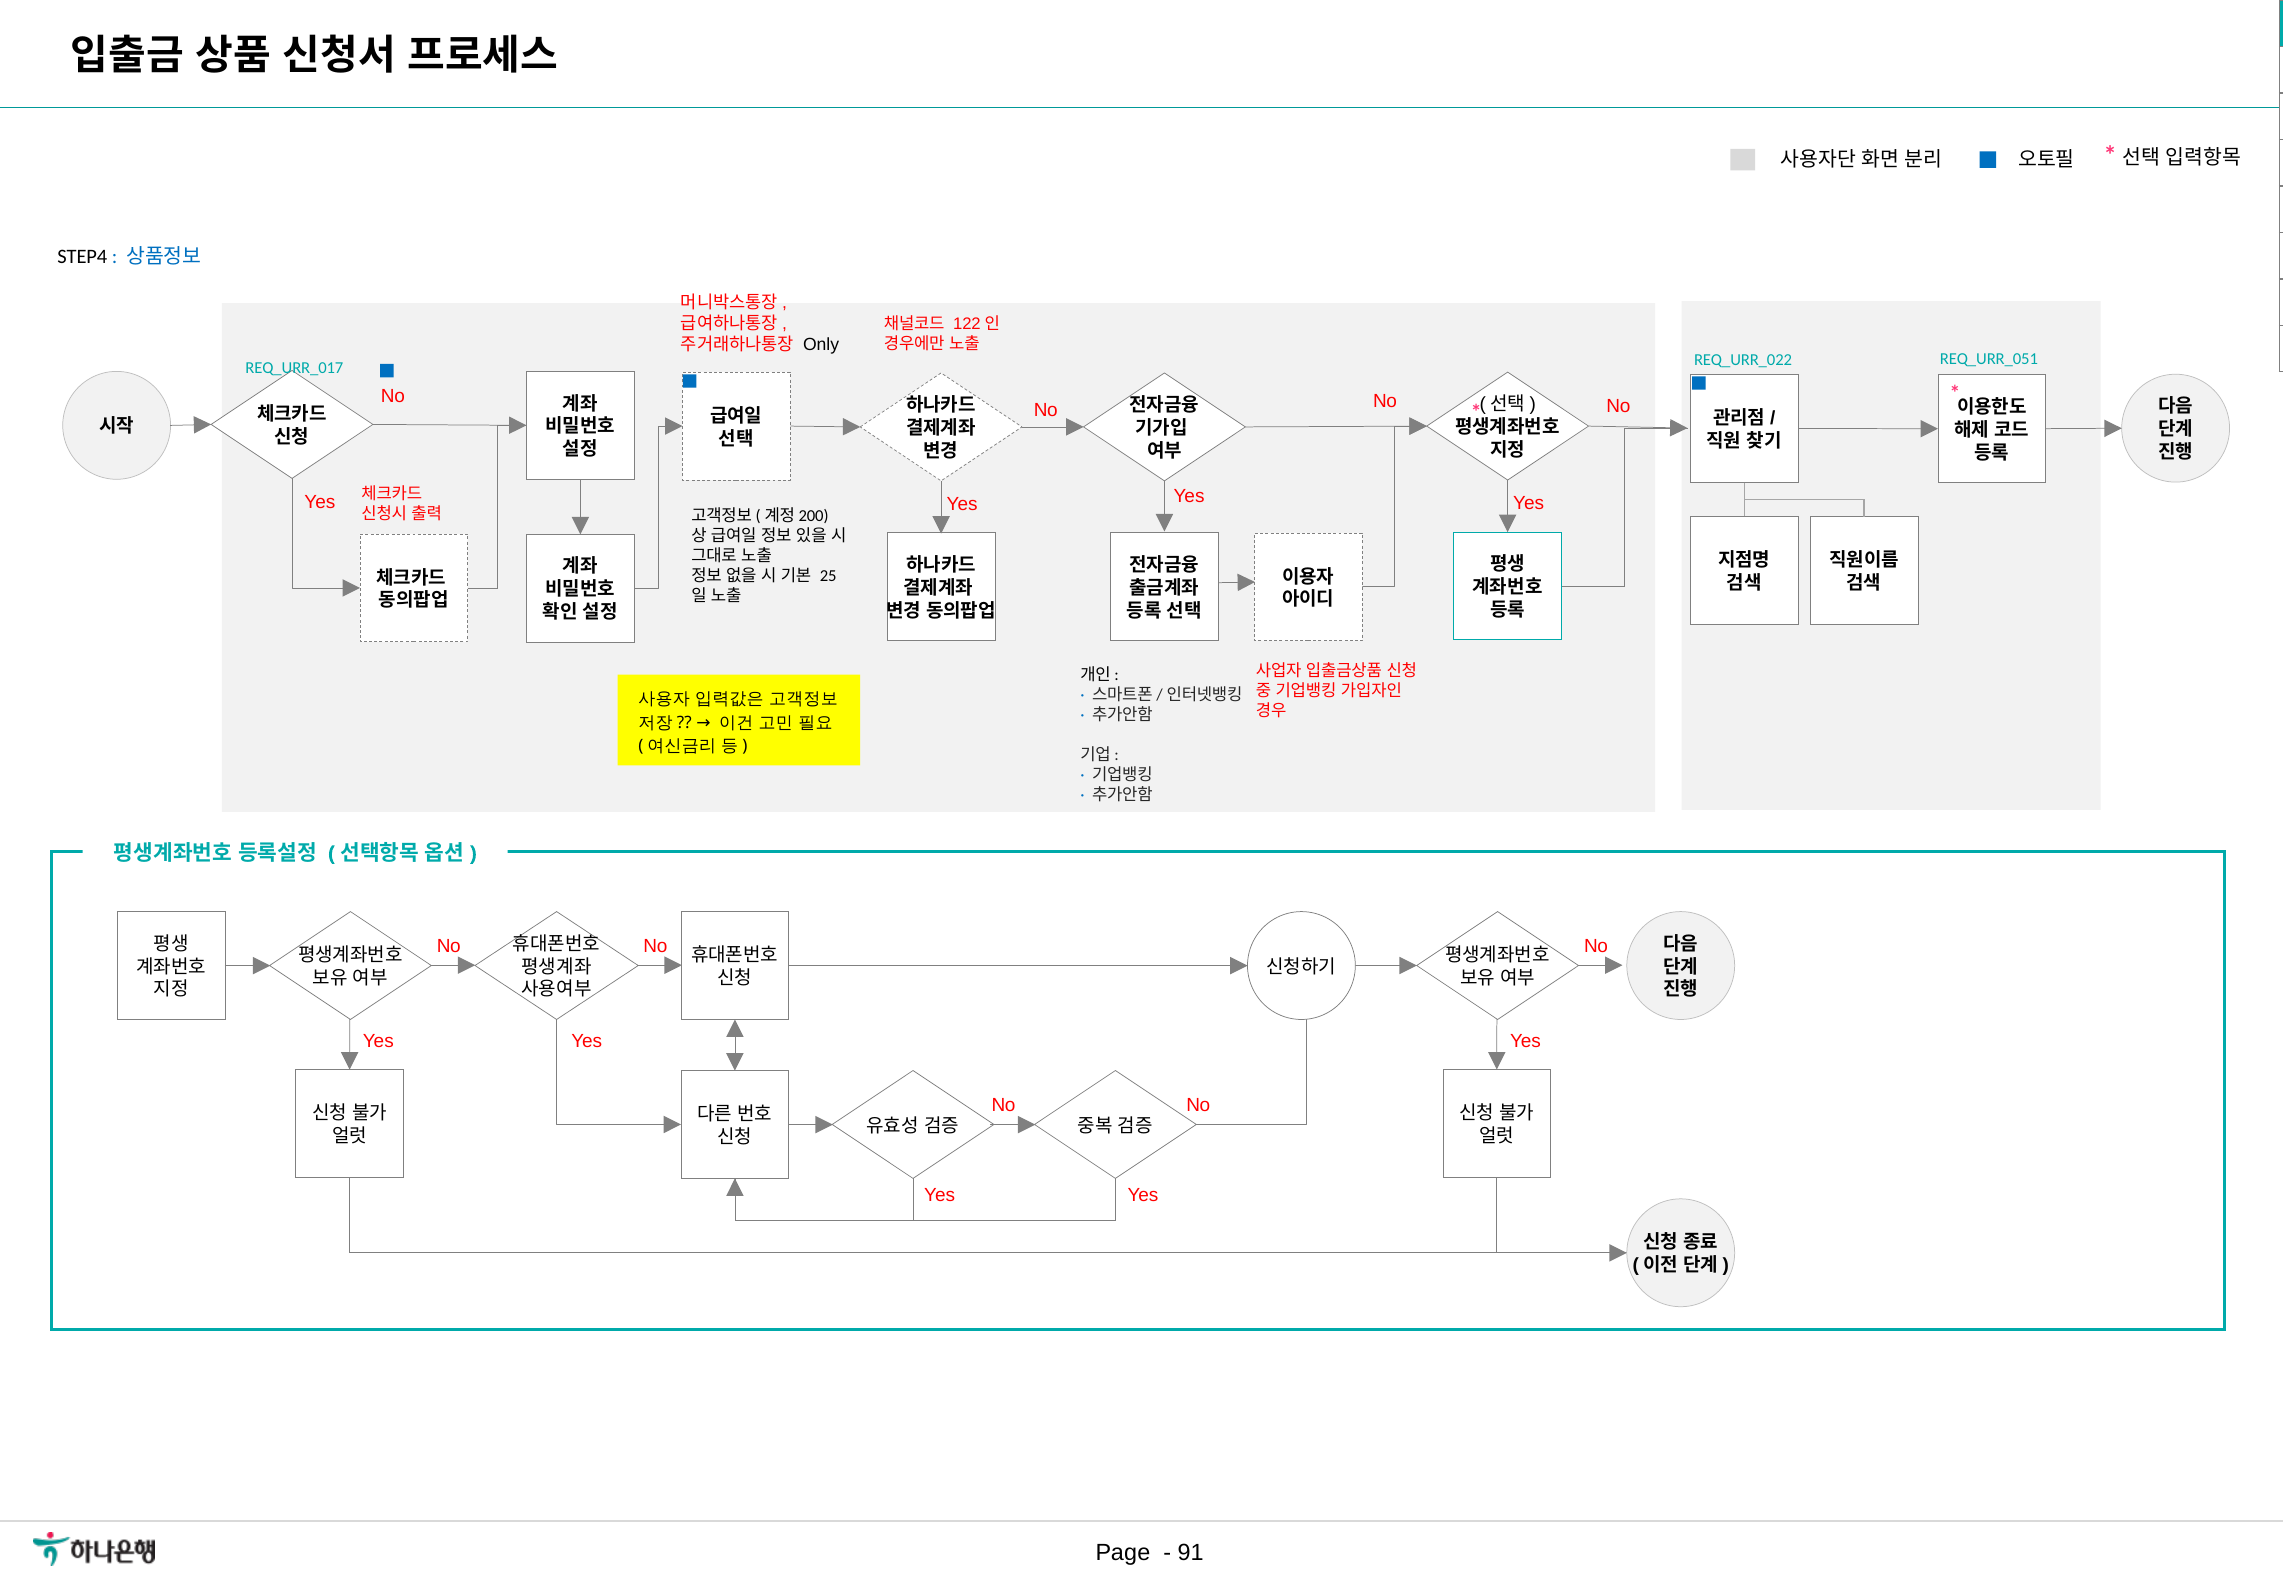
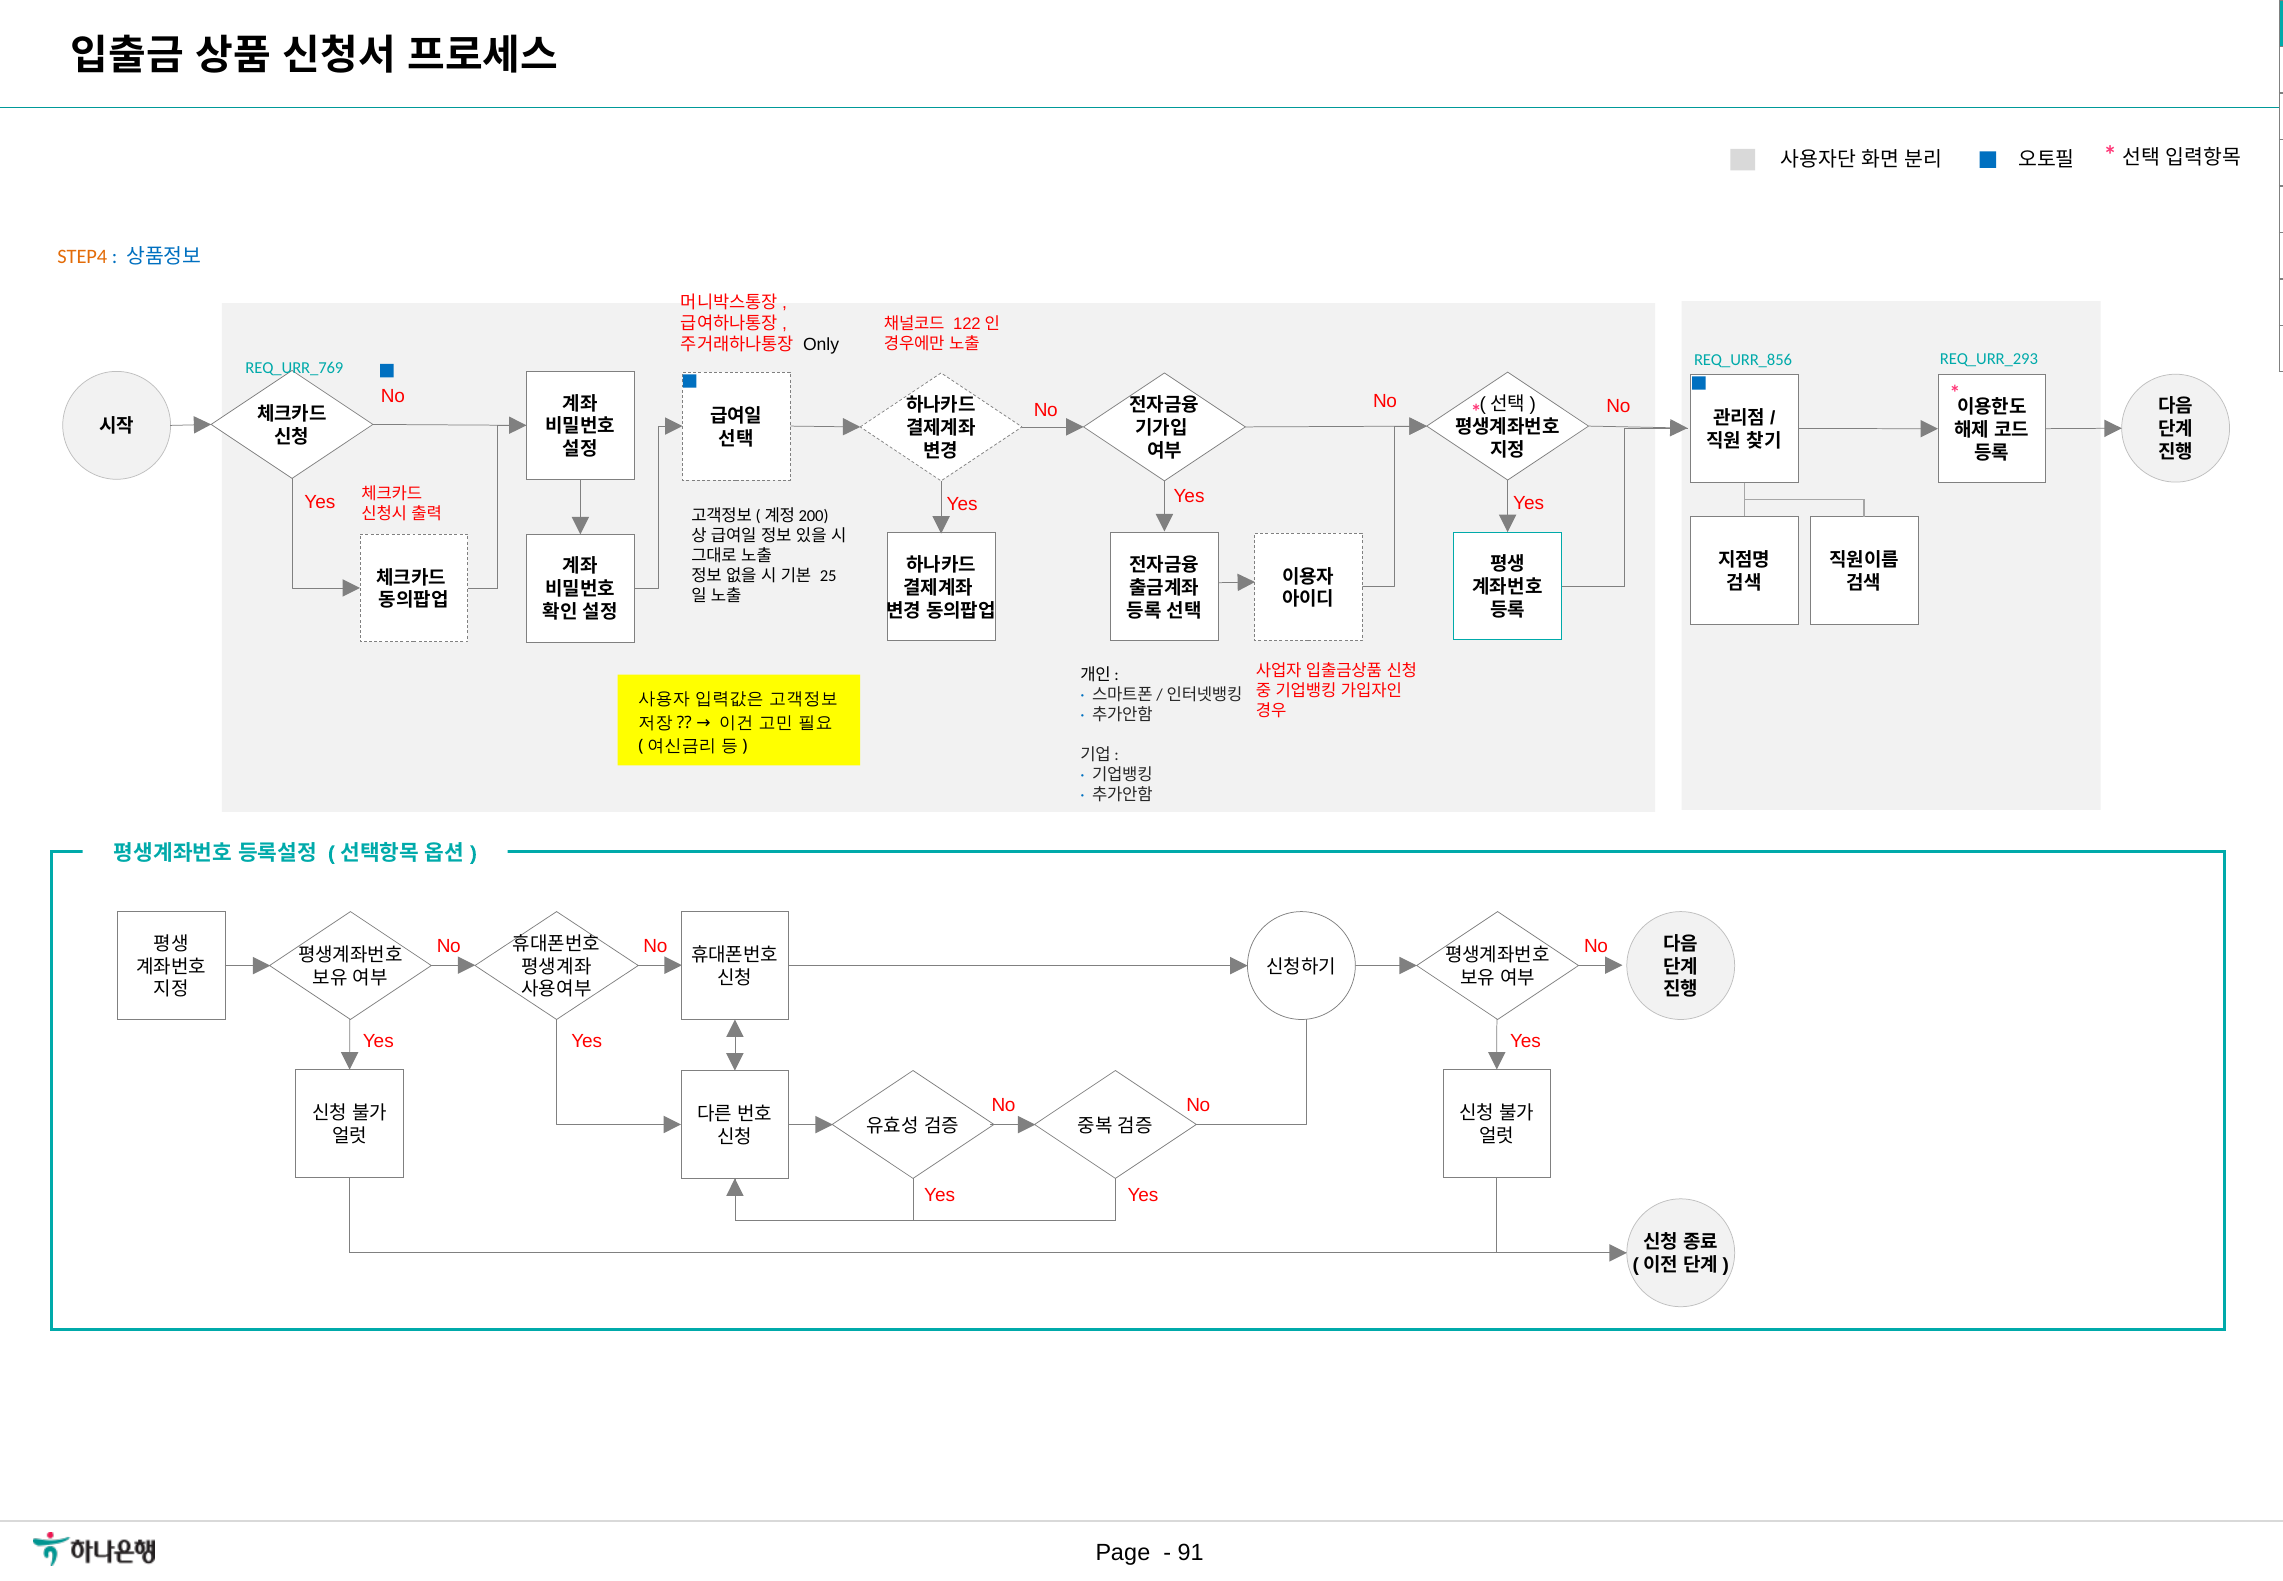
STEP4 colour: black -> orange (82, 257)
REQ_URR_051: REQ_URR_051 -> REQ_URR_293 (1989, 359)
REQ_URR_022: REQ_URR_022 -> REQ_URR_856 (1743, 360)
REQ_URR_017: REQ_URR_017 -> REQ_URR_769 (294, 368)
